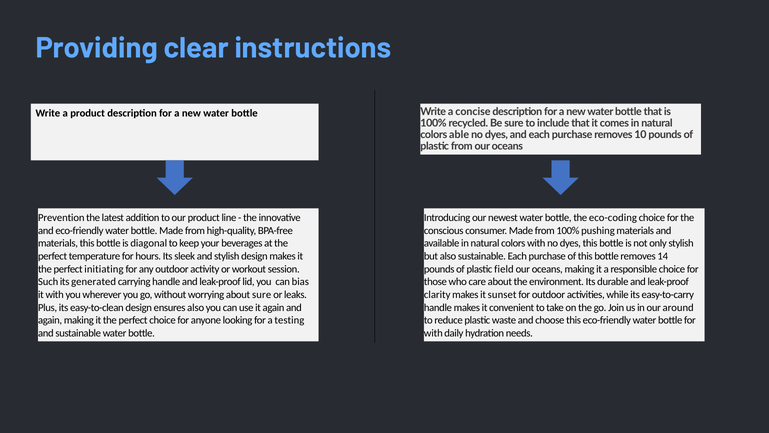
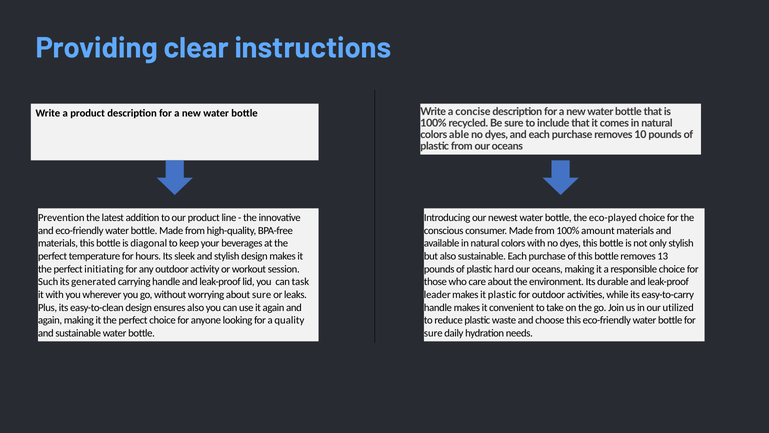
eco-coding: eco-coding -> eco-played (613, 218)
pushing: pushing -> amount (598, 230)
14: 14 -> 13 (663, 256)
field: field -> hard (504, 269)
bias: bias -> task (300, 282)
clarity: clarity -> leader (437, 294)
it sunset: sunset -> plastic (502, 294)
around: around -> utilized (678, 307)
testing: testing -> quality (289, 320)
with: with -> sure (433, 333)
